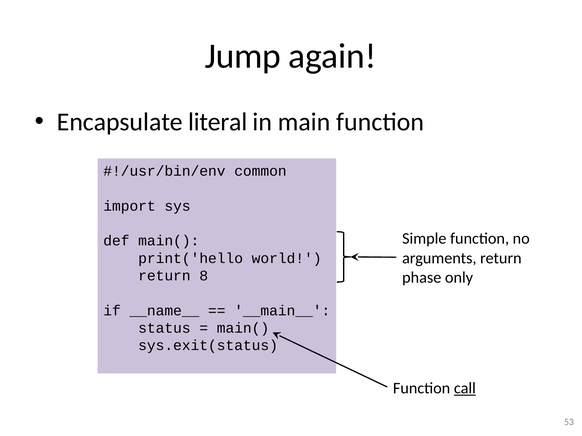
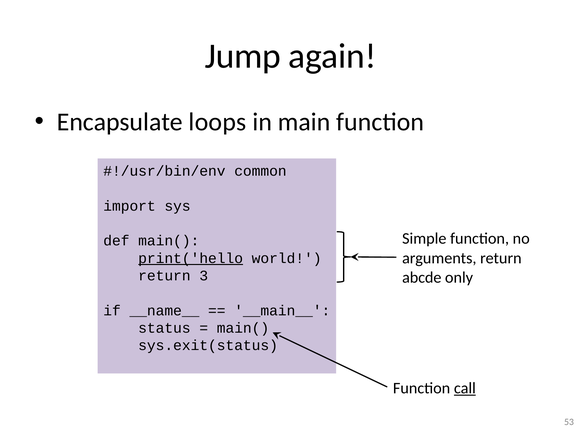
literal: literal -> loops (217, 122)
print('hello underline: none -> present (191, 259)
8: 8 -> 3 (204, 276)
phase: phase -> abcde (422, 278)
